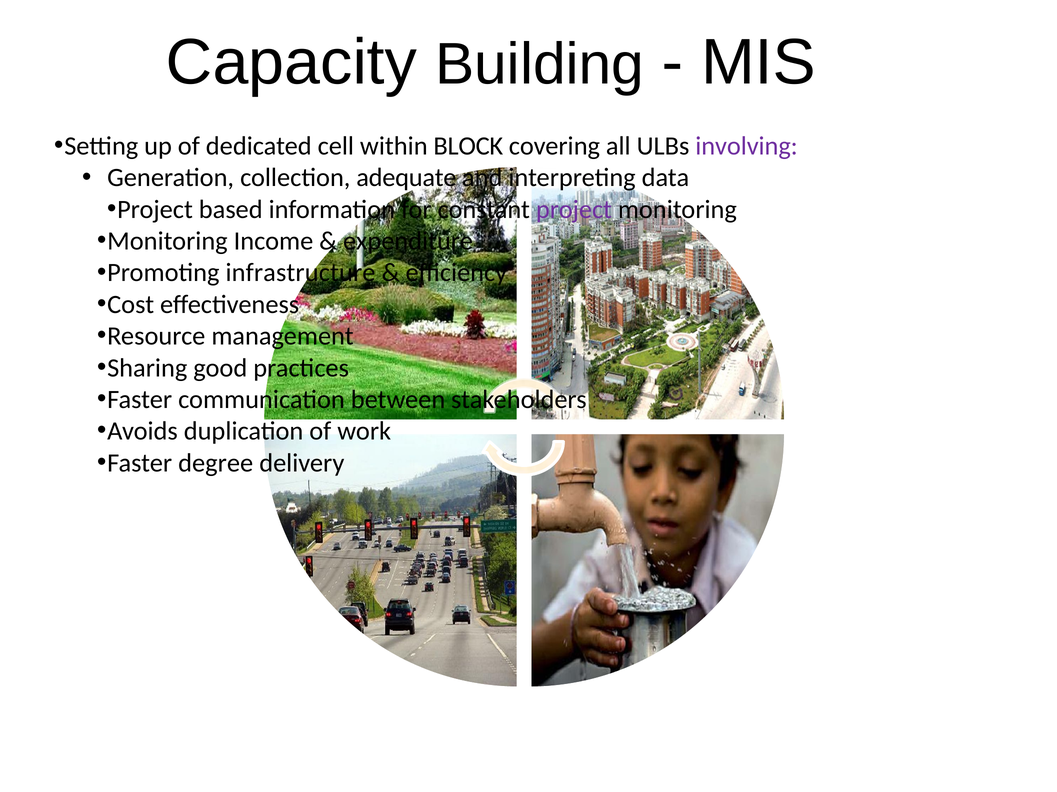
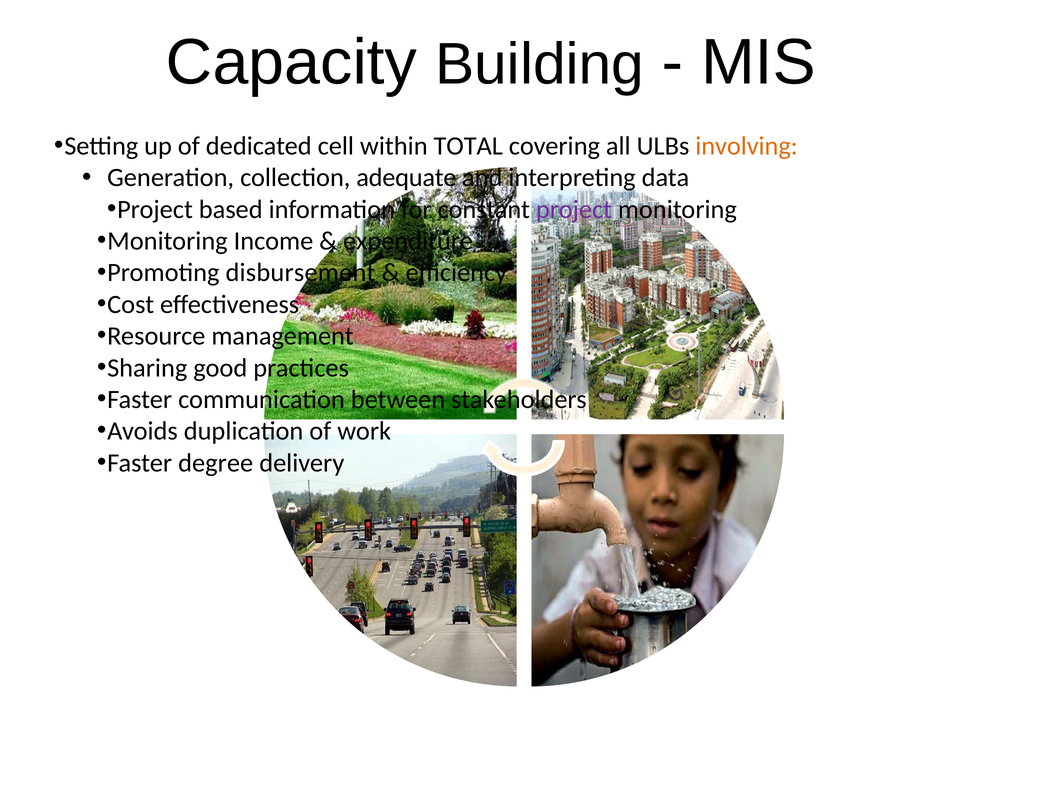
BLOCK: BLOCK -> TOTAL (468, 146)
involving colour: purple -> orange (747, 146)
infrastructure: infrastructure -> disbursement (300, 273)
